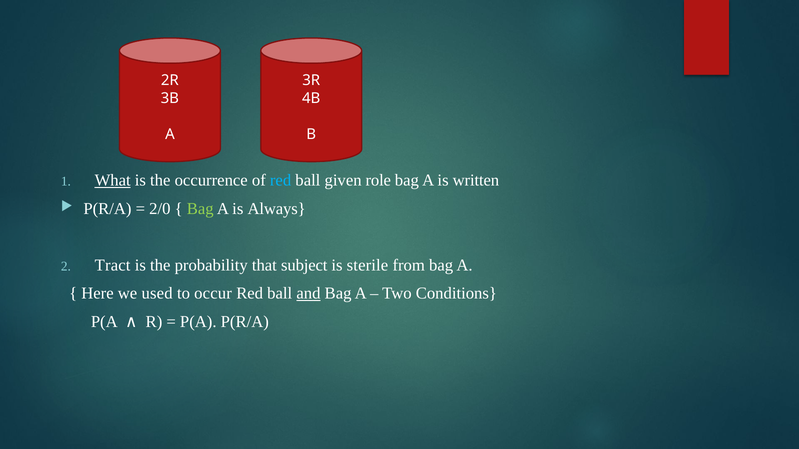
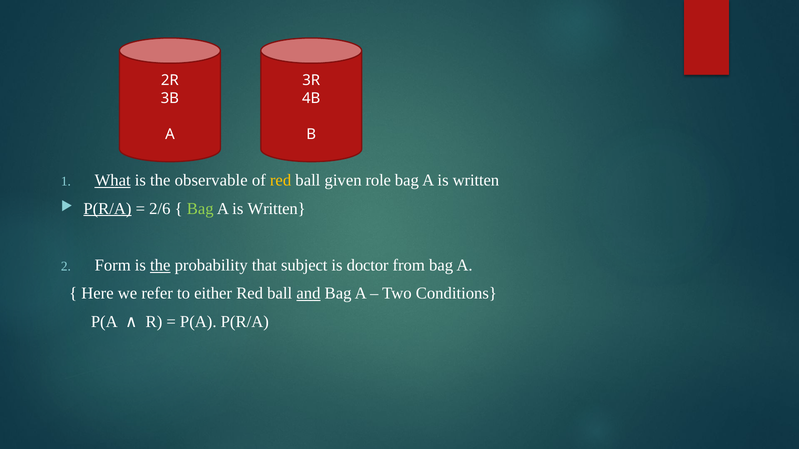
occurrence: occurrence -> observable (211, 180)
red colour: light blue -> yellow (281, 180)
P(R/A underline: none -> present (107, 209)
2/0: 2/0 -> 2/6 (160, 209)
Always: Always -> Written (277, 209)
Tract: Tract -> Form (113, 265)
the underline: none -> present (160, 265)
sterile: sterile -> doctor (368, 265)
used: used -> refer (157, 294)
occur: occur -> either (213, 294)
